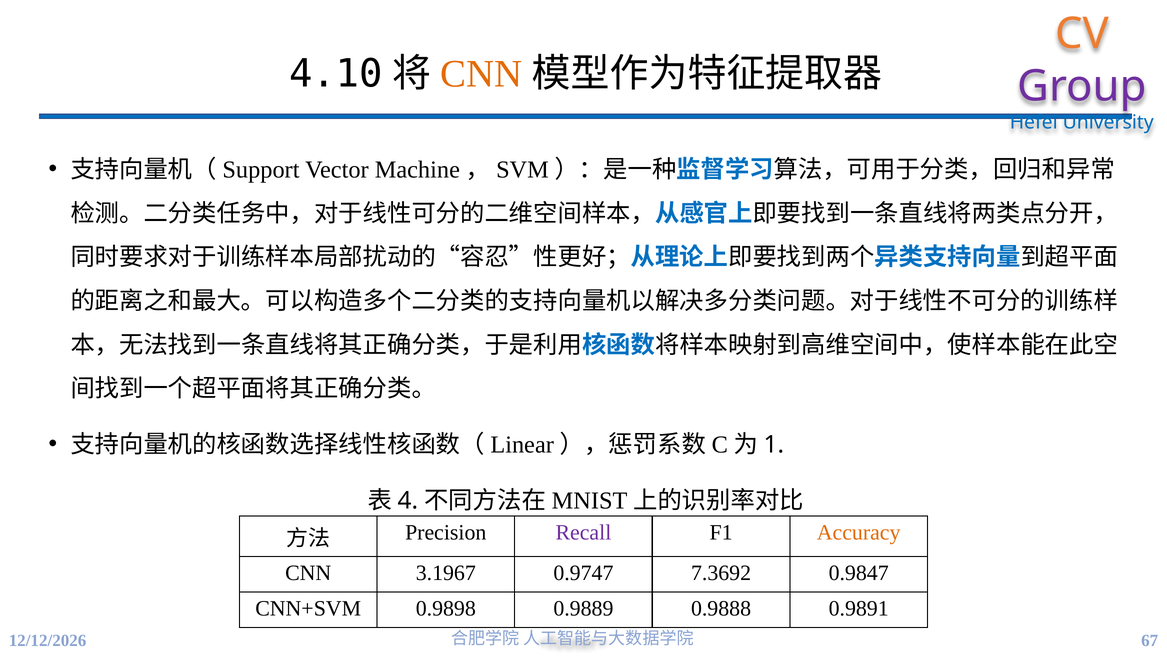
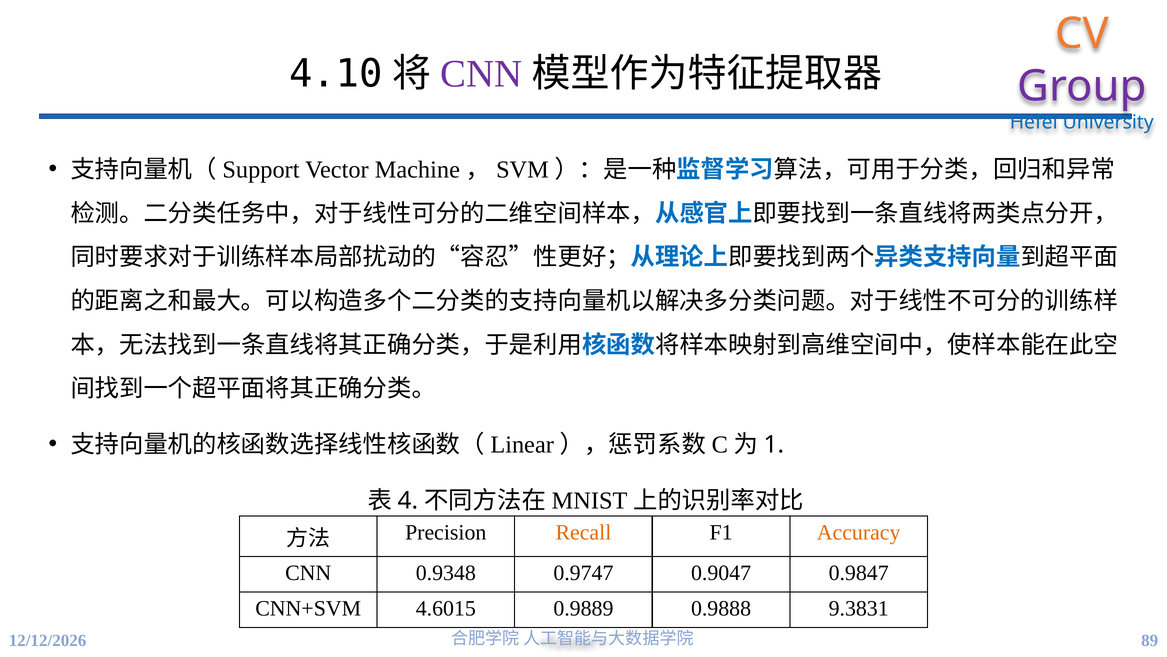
CNN colour: orange -> purple (481, 74)
Recall colour: purple -> orange (583, 532)
3.1967: 3.1967 -> 0.9348 (446, 573)
7.3692: 7.3692 -> 0.9047 (721, 573)
0.9898: 0.9898 -> 4.6015 (446, 608)
0.9891: 0.9891 -> 9.3831 (859, 608)
67: 67 -> 89 (1150, 640)
